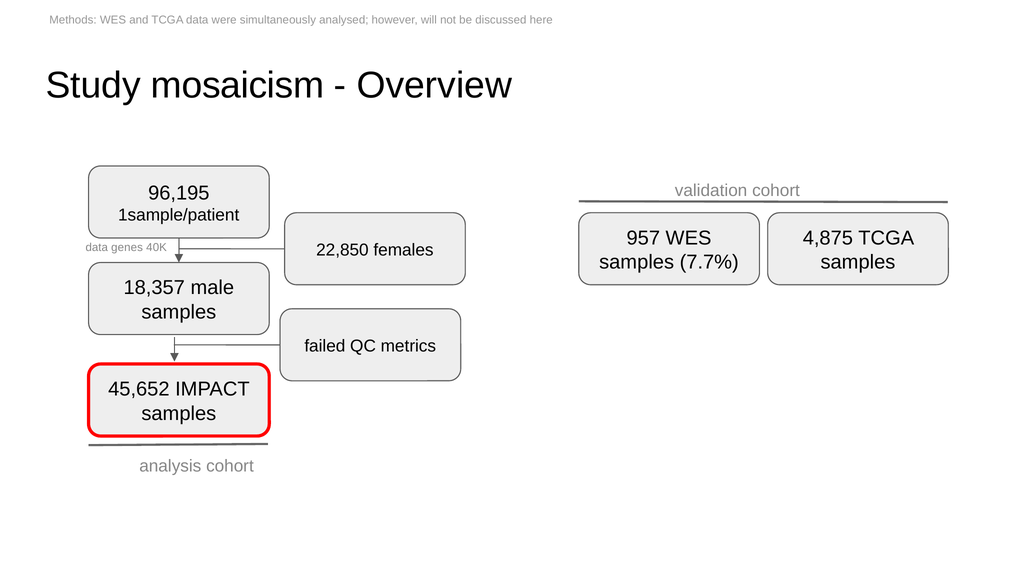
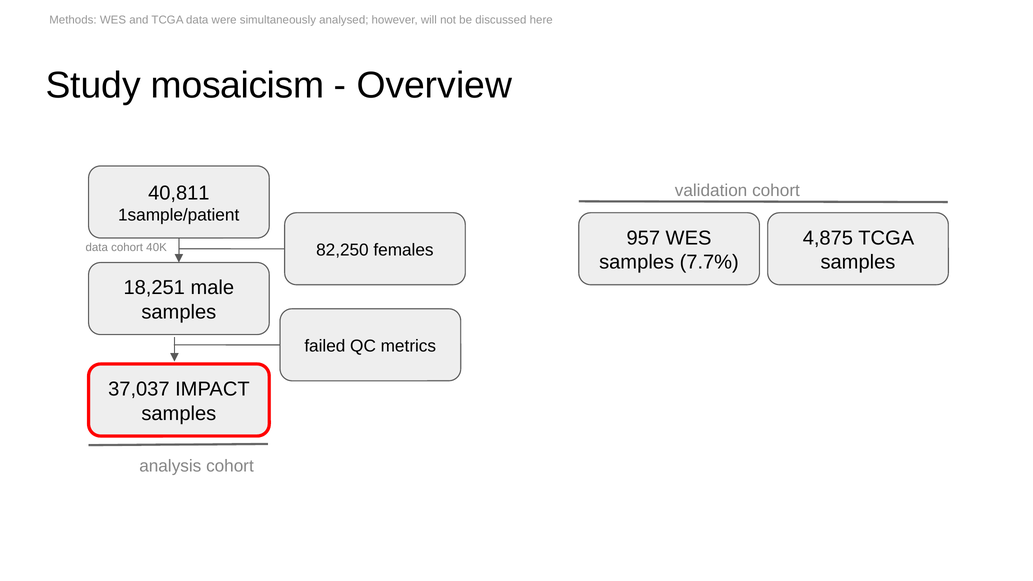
96,195: 96,195 -> 40,811 (179, 193)
22,850: 22,850 -> 82,250 (342, 250)
data genes: genes -> cohort (127, 248)
18,357: 18,357 -> 18,251 (154, 288)
45,652: 45,652 -> 37,037 (139, 389)
